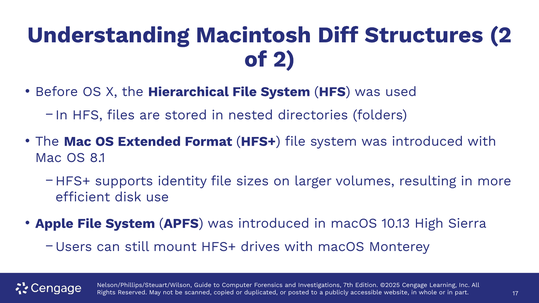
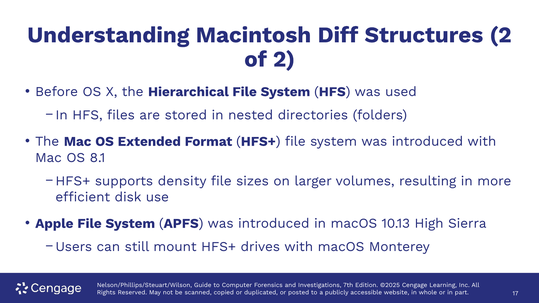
identity: identity -> density (182, 181)
